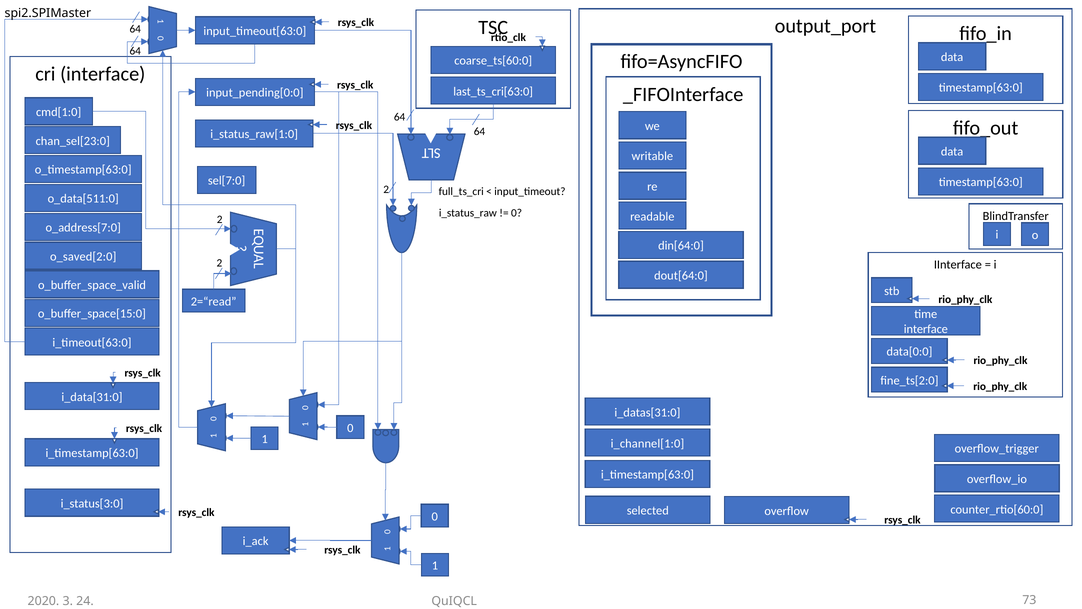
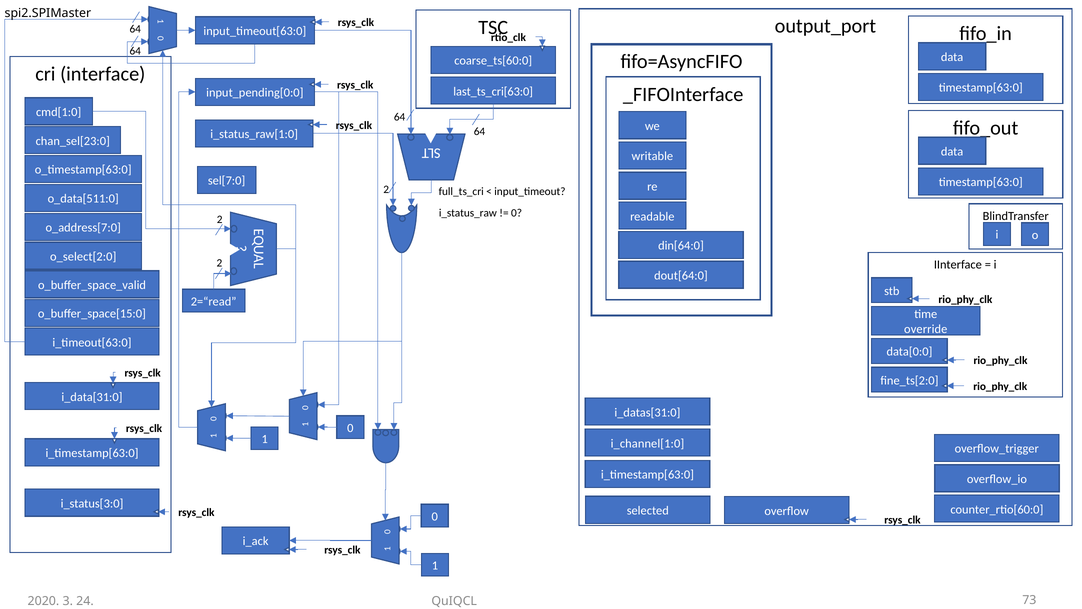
o_saved[2:0: o_saved[2:0 -> o_select[2:0 (83, 256)
interface: interface -> override (926, 329)
